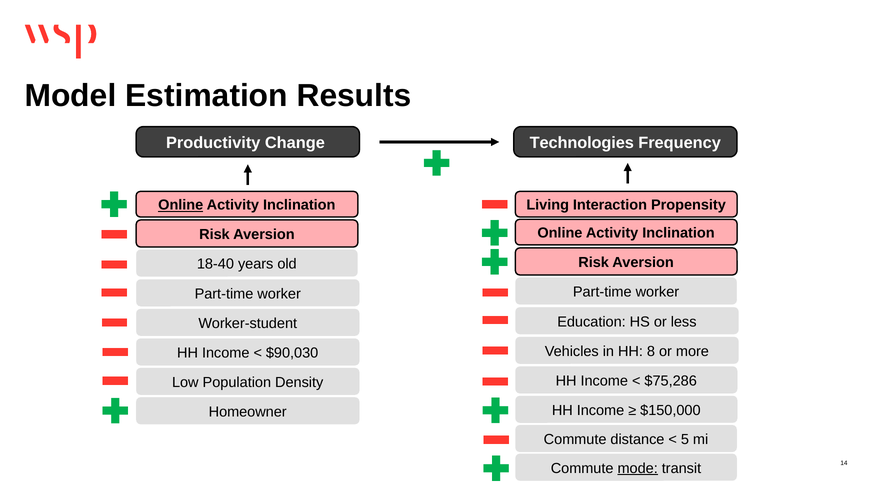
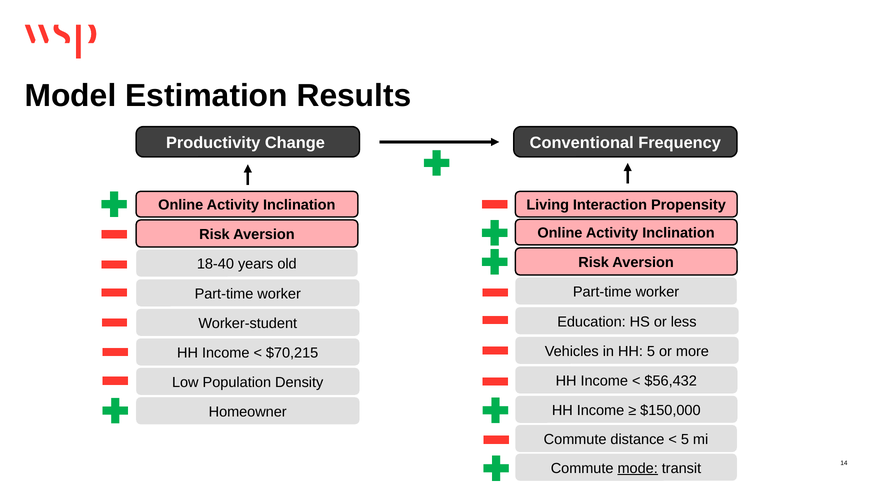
Technologies: Technologies -> Conventional (582, 143)
Online underline: present -> none (181, 205)
HH 8: 8 -> 5 (651, 351)
$90,030: $90,030 -> $70,215 (292, 353)
$75,286: $75,286 -> $56,432 (671, 381)
